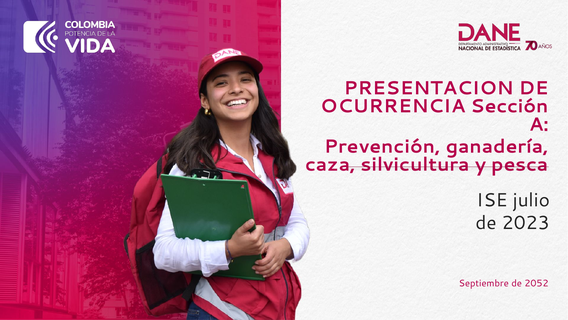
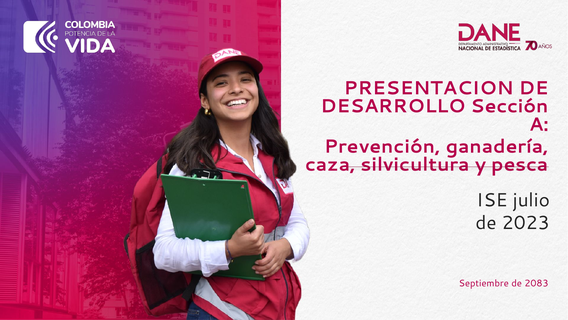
OCURRENCIA: OCURRENCIA -> DESARROLLO (393, 106)
2052: 2052 -> 2083 (536, 283)
